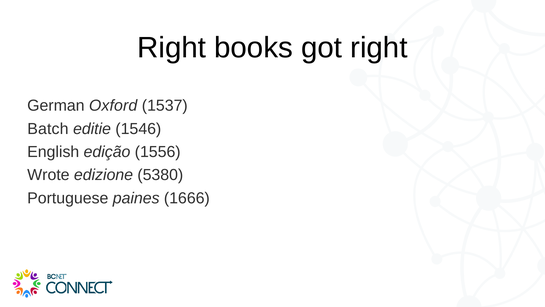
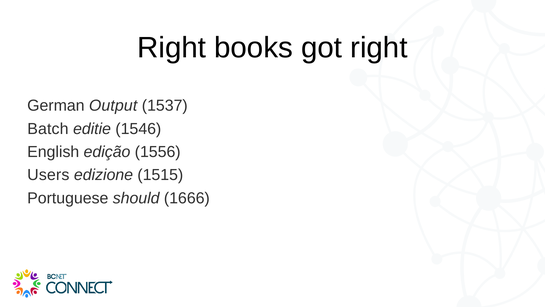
Oxford: Oxford -> Output (113, 106)
Wrote: Wrote -> Users (48, 175)
5380: 5380 -> 1515 (160, 175)
paines: paines -> should (136, 198)
